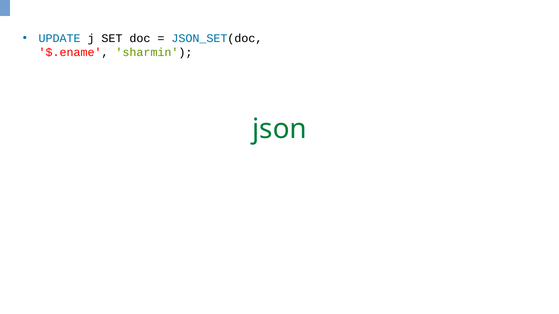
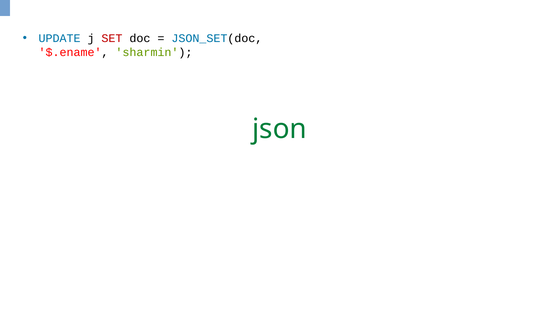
SET colour: black -> red (112, 38)
